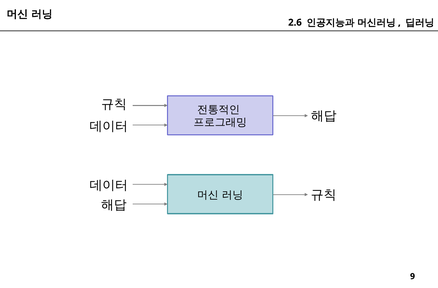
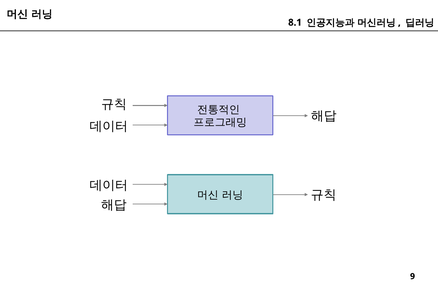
2.6: 2.6 -> 8.1 (295, 22)
